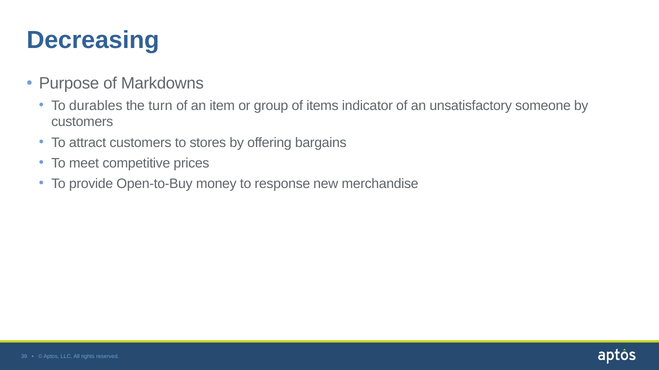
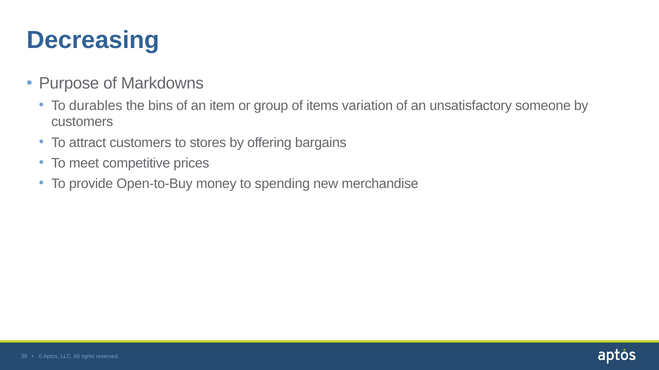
turn: turn -> bins (161, 106)
indicator: indicator -> variation (367, 106)
response: response -> spending (282, 184)
